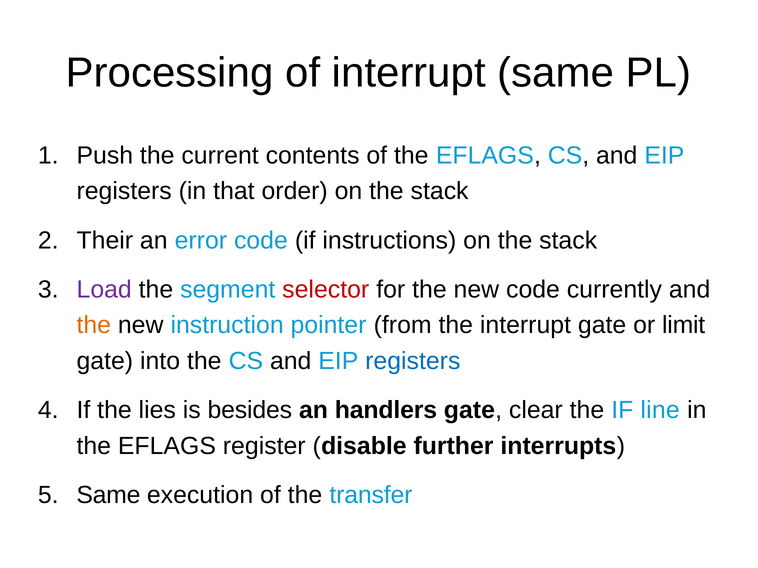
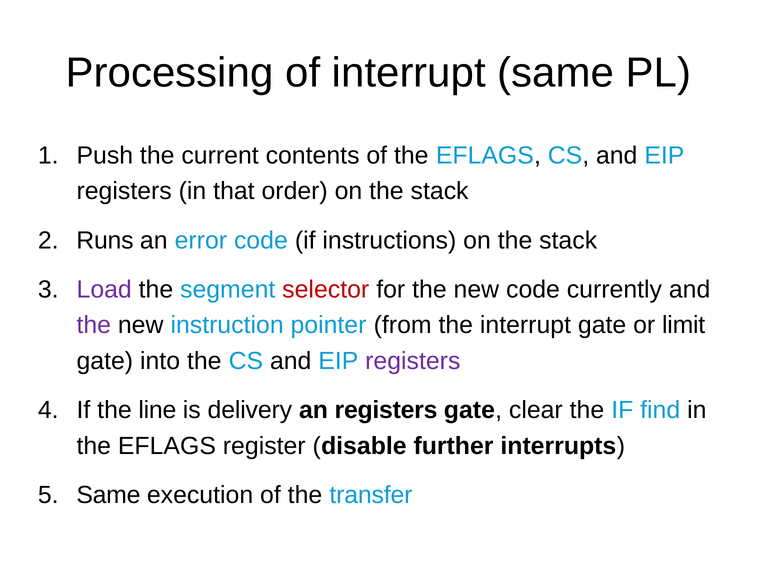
Their: Their -> Runs (105, 241)
the colour: orange -> purple (94, 326)
registers colour: blue -> purple (413, 361)
lies: lies -> line (157, 411)
besides: besides -> delivery (250, 411)
an handlers: handlers -> registers (386, 411)
line: line -> find (660, 411)
